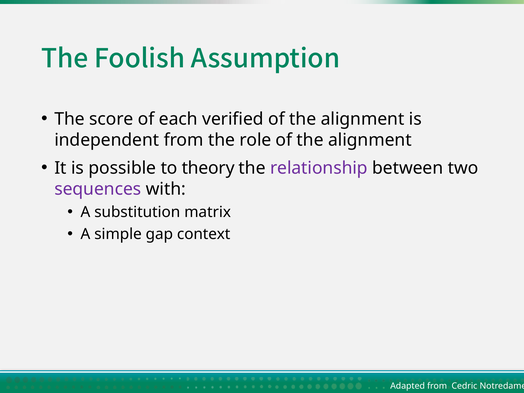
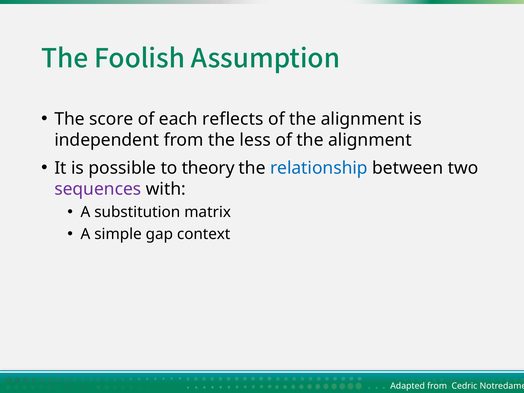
verified: verified -> reflects (233, 119)
role: role -> less (255, 140)
relationship colour: purple -> blue (319, 168)
